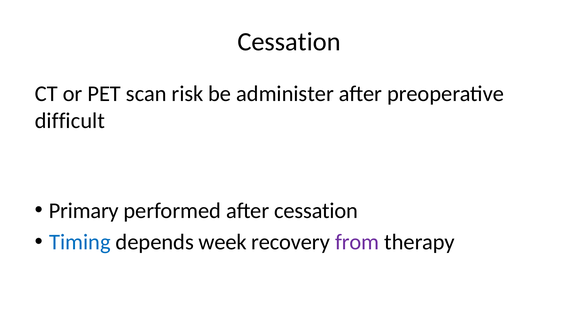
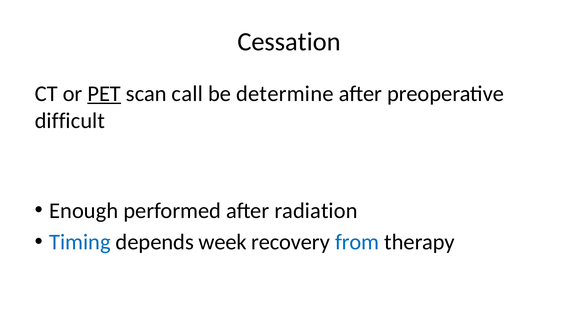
PET underline: none -> present (104, 94)
risk: risk -> call (187, 94)
administer: administer -> determine (285, 94)
Primary: Primary -> Enough (84, 211)
after cessation: cessation -> radiation (316, 211)
from colour: purple -> blue (357, 242)
